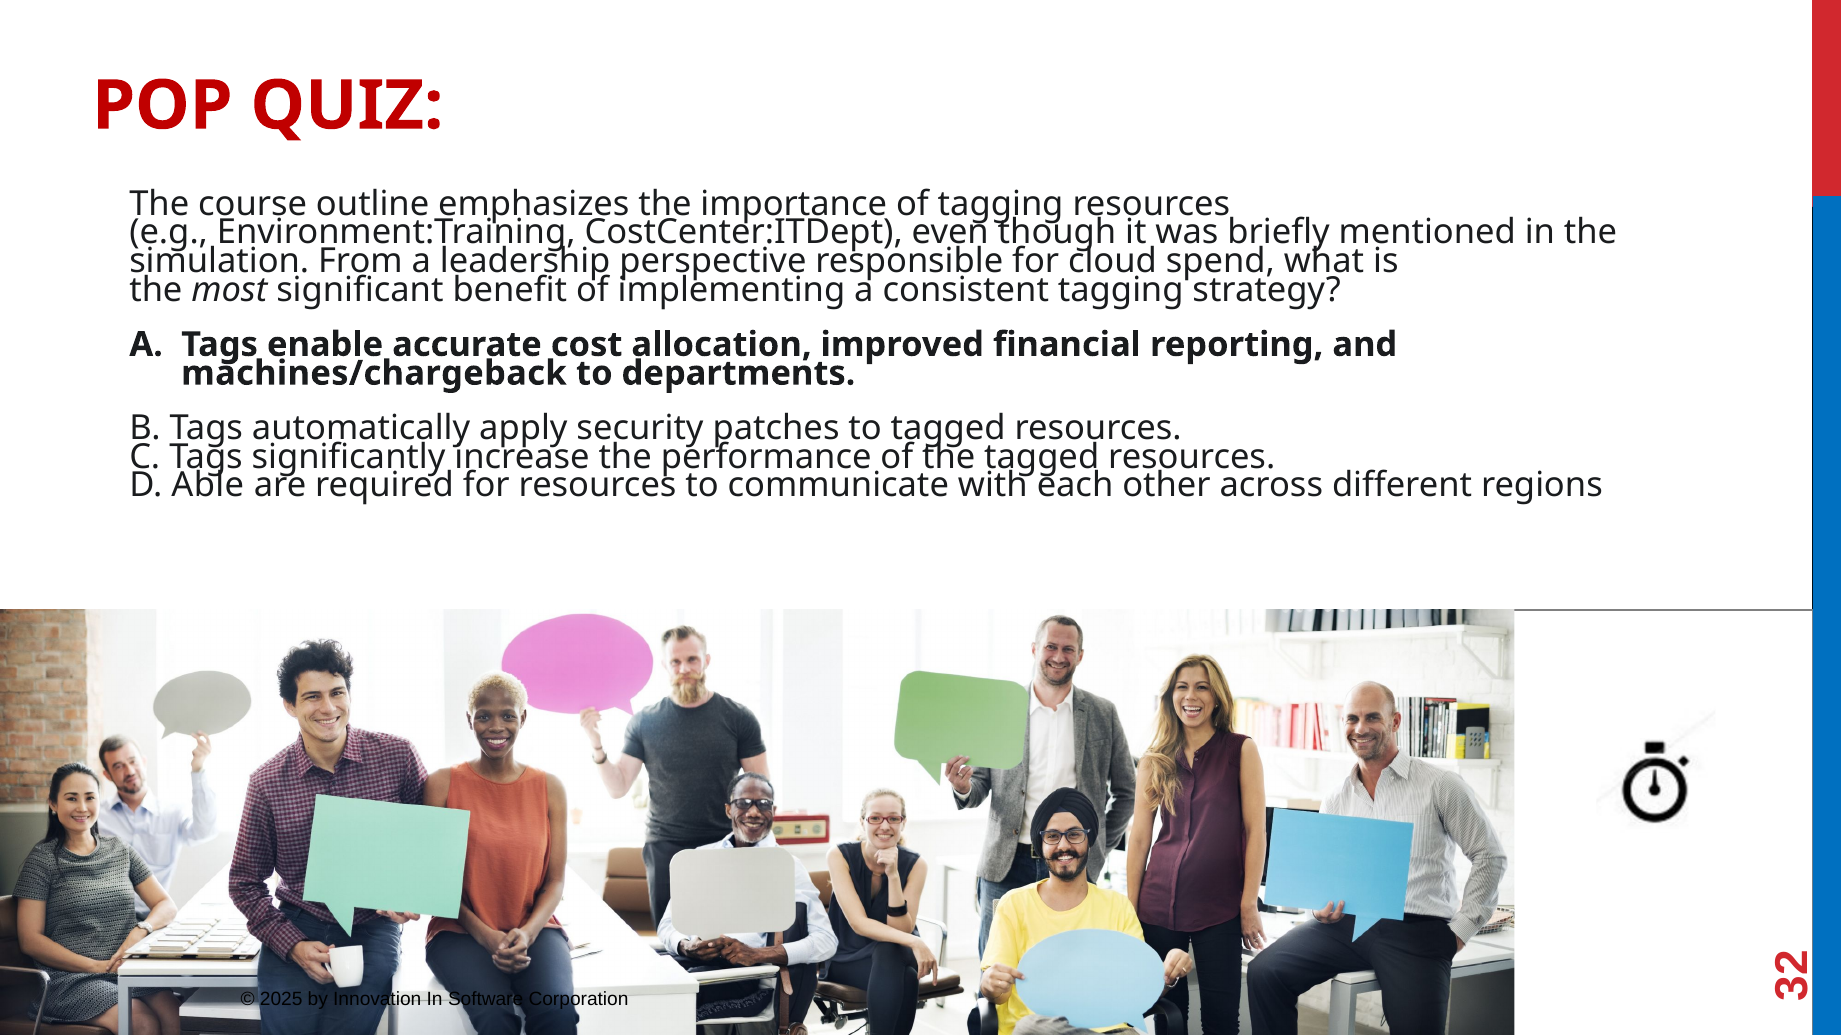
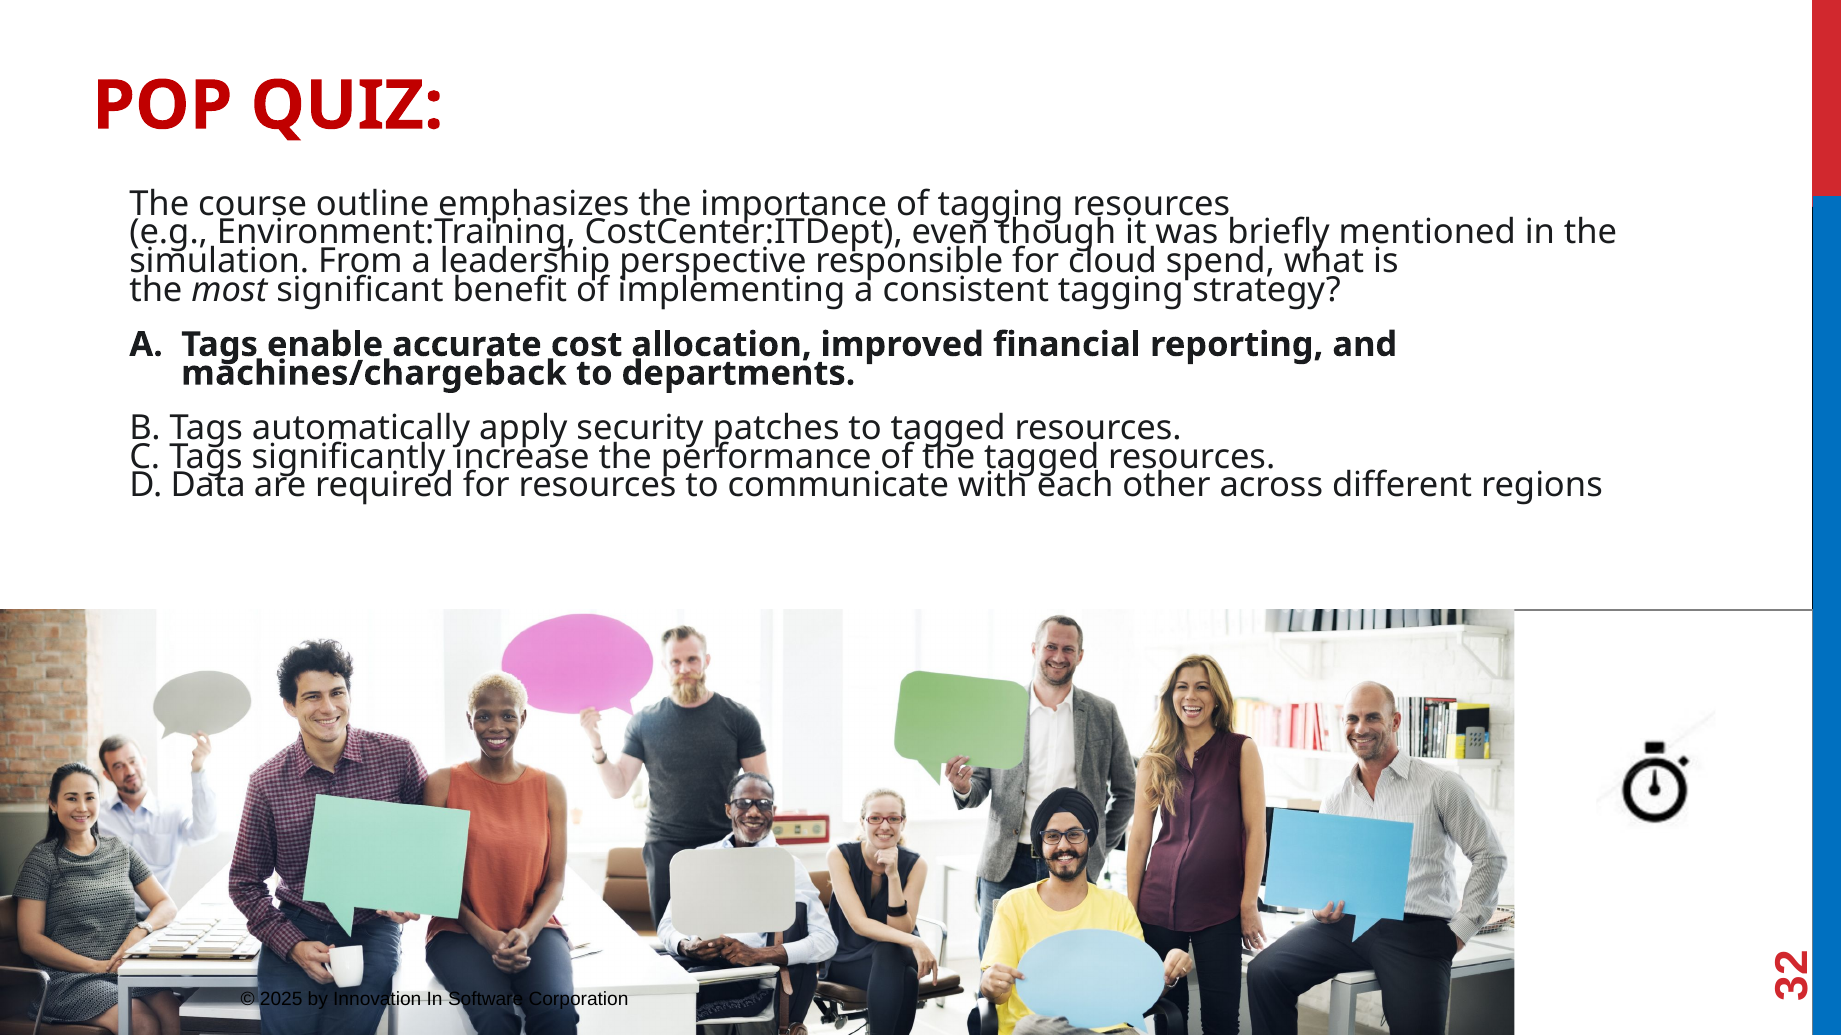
Able: Able -> Data (208, 486)
